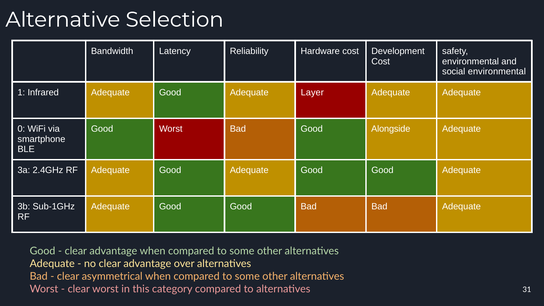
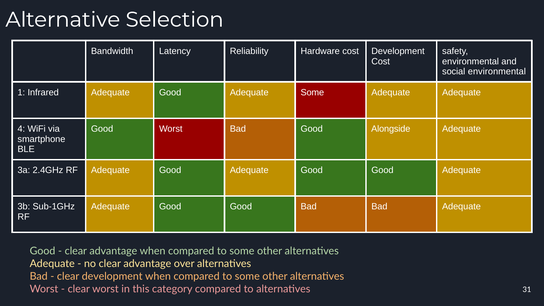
Adequate Layer: Layer -> Some (312, 93)
0: 0 -> 4 (21, 129)
clear asymmetrical: asymmetrical -> development (112, 276)
